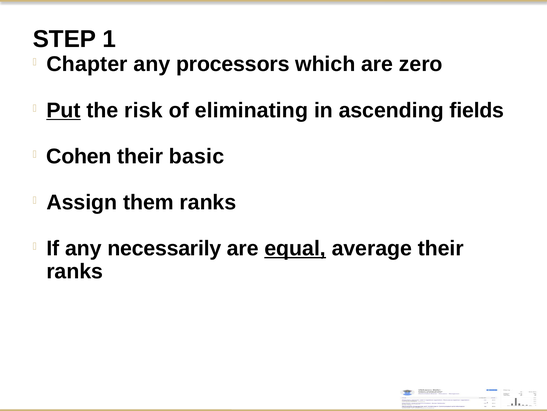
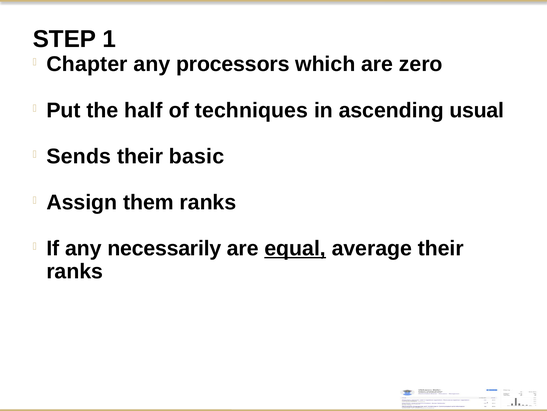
Put underline: present -> none (63, 110)
risk: risk -> half (144, 110)
eliminating: eliminating -> techniques (251, 110)
fields: fields -> usual (477, 110)
Cohen: Cohen -> Sends (79, 156)
